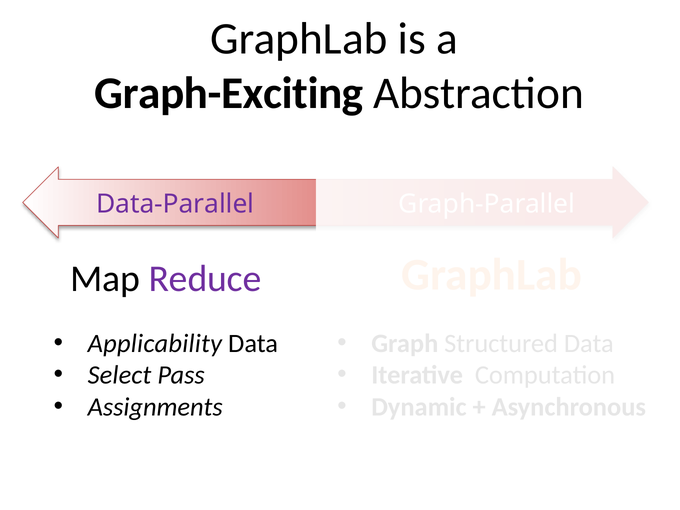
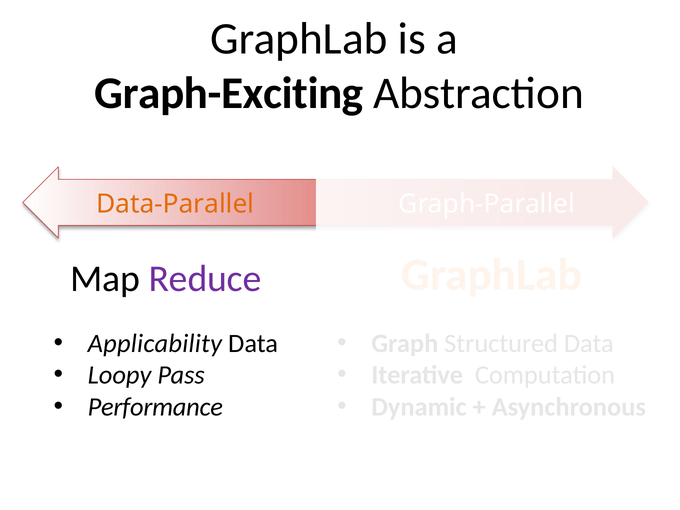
Data-Parallel colour: purple -> orange (175, 204)
Select: Select -> Loopy (120, 375)
Assignments: Assignments -> Performance (155, 407)
